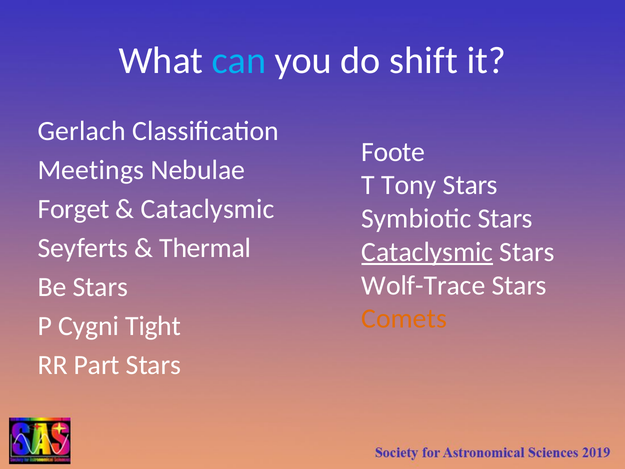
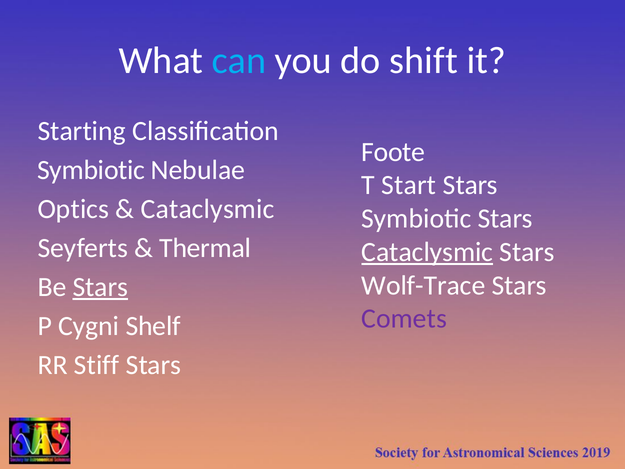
Gerlach: Gerlach -> Starting (82, 131)
Meetings: Meetings -> Symbiotic (91, 170)
Tony: Tony -> Start (409, 185)
Forget: Forget -> Optics (73, 209)
Stars underline: none -> present (100, 287)
Comets colour: orange -> purple (404, 319)
Tight: Tight -> Shelf (153, 326)
Part: Part -> Stiff (97, 365)
